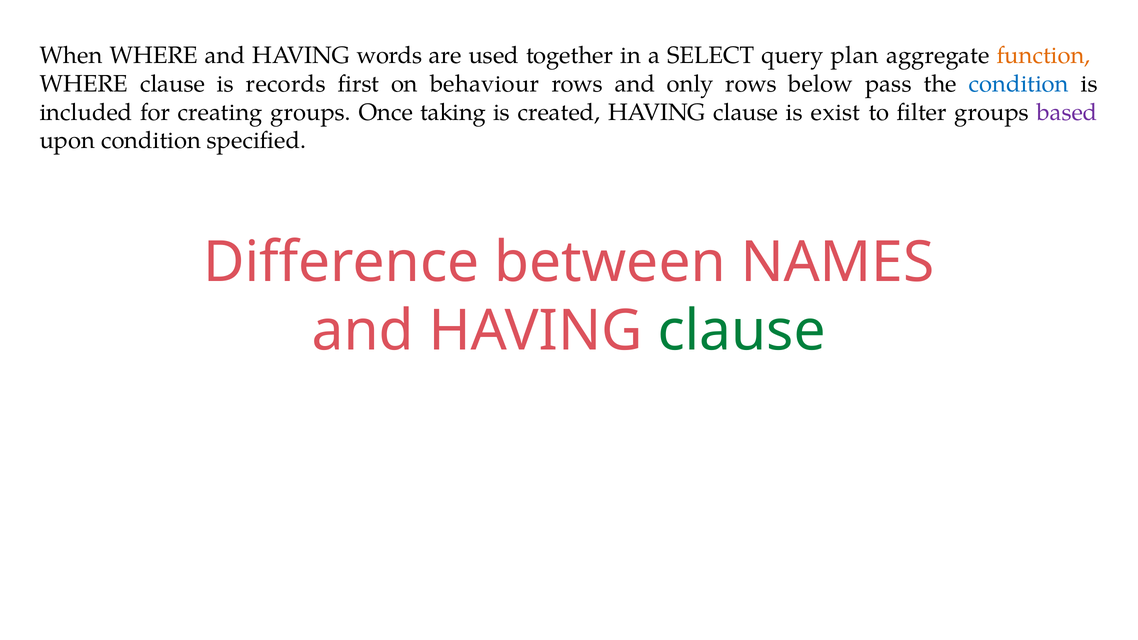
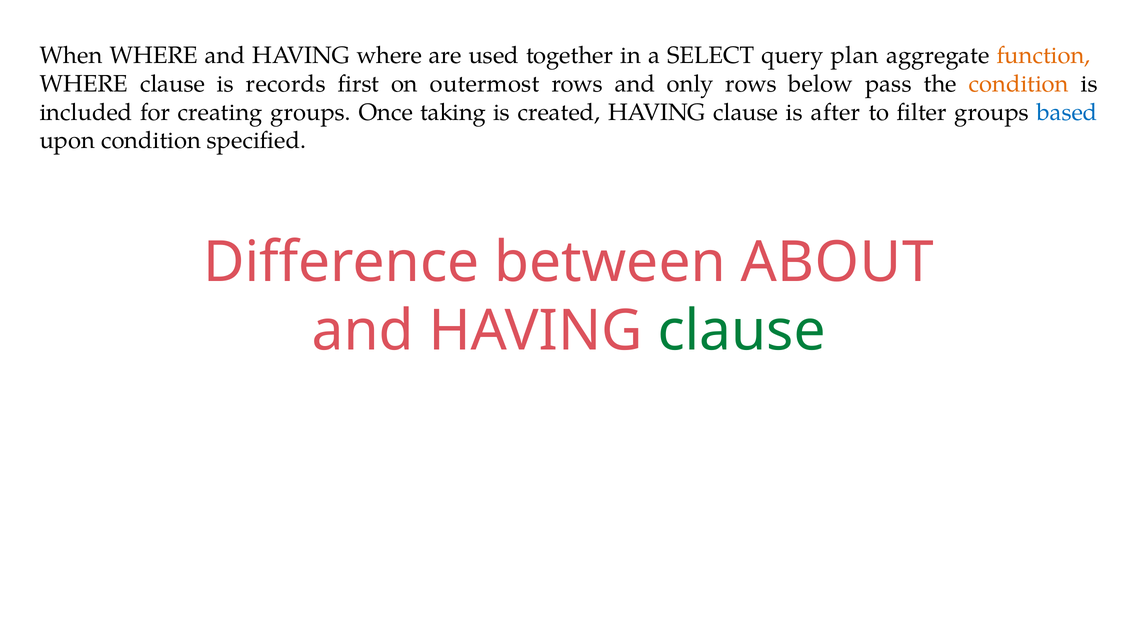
HAVING words: words -> where (389, 55)
behaviour: behaviour -> outermost (485, 84)
condition colour: blue -> orange (1019, 84)
exist: exist -> after (836, 112)
based colour: purple -> blue (1067, 112)
NAMES: NAMES -> ABOUT (837, 263)
